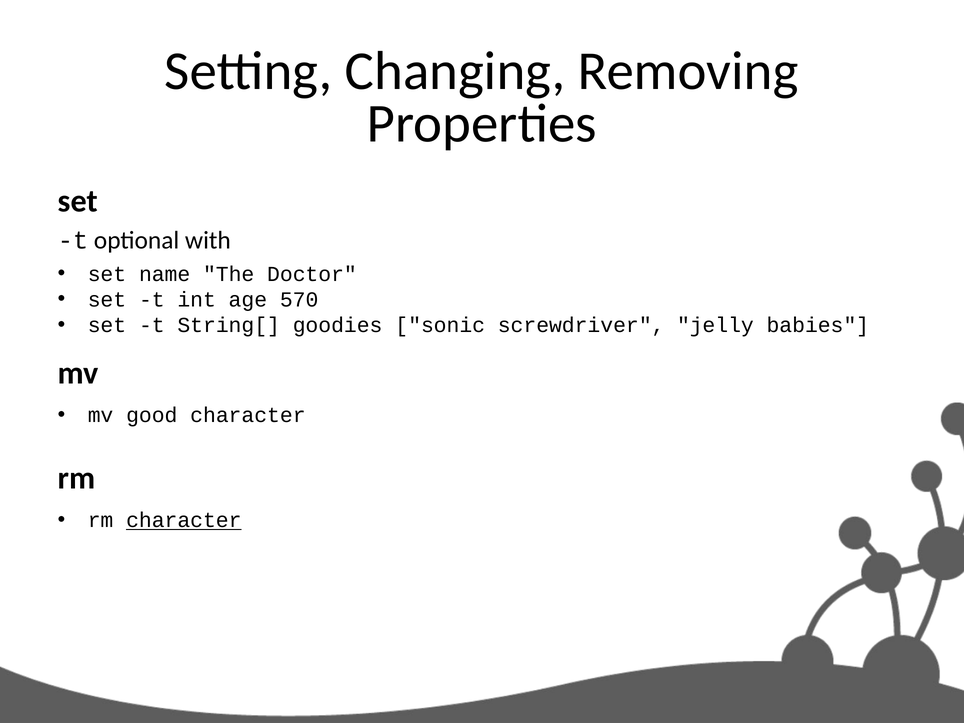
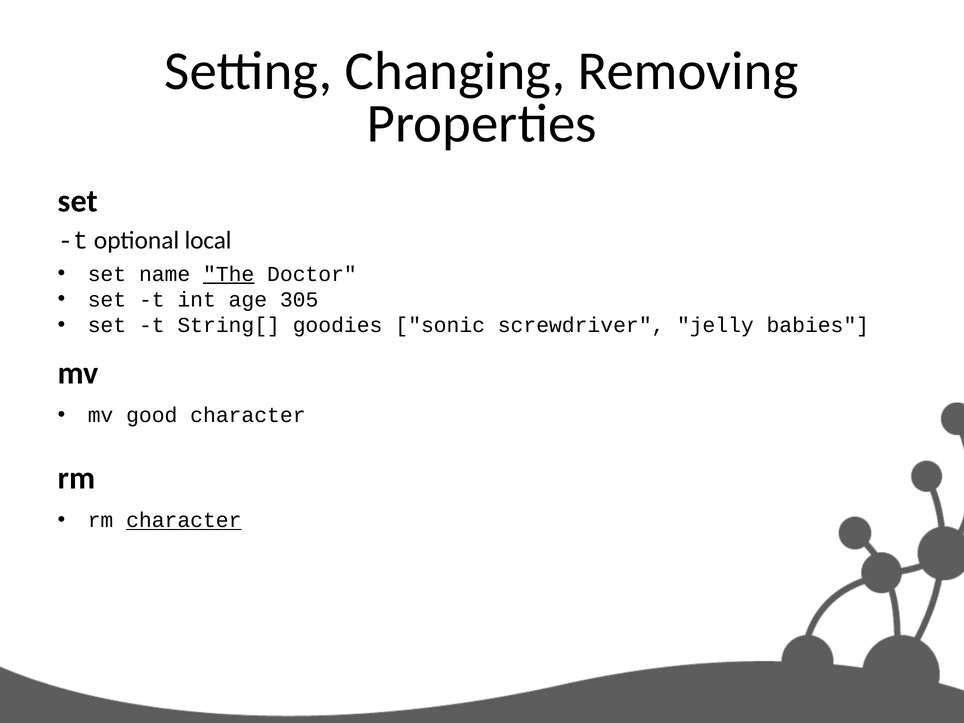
with: with -> local (208, 241)
The underline: none -> present (229, 274)
570: 570 -> 305 (299, 300)
